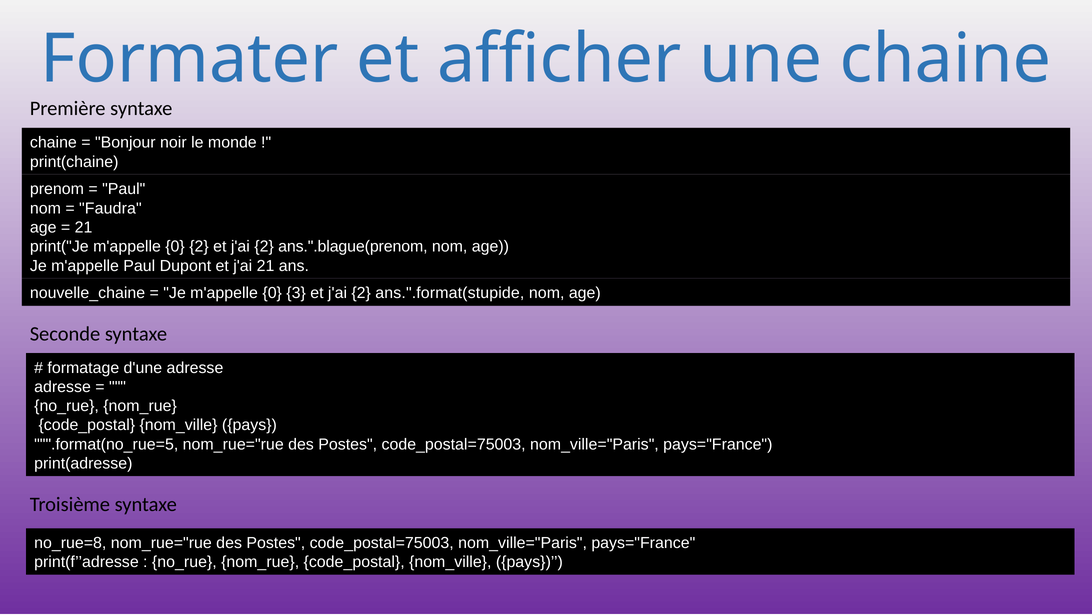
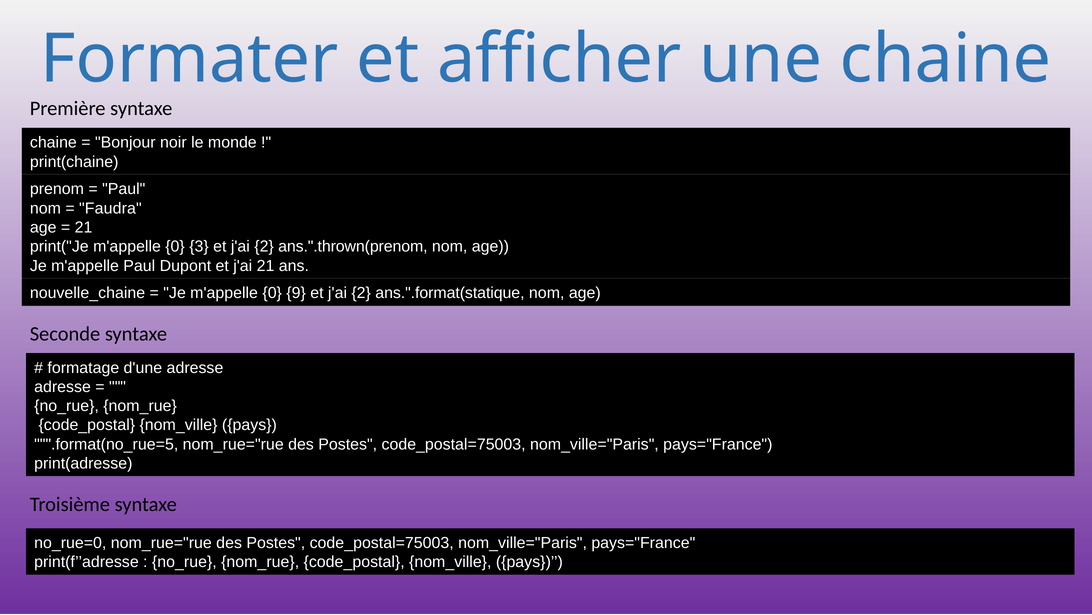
0 2: 2 -> 3 (199, 246)
ans.".blague(prenom: ans.".blague(prenom -> ans.".thrown(prenom (353, 246)
3: 3 -> 9 (296, 293)
ans.".format(stupide: ans.".format(stupide -> ans.".format(statique (450, 293)
no_rue=8: no_rue=8 -> no_rue=0 (70, 542)
